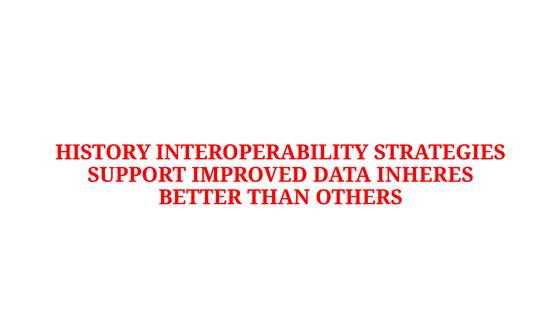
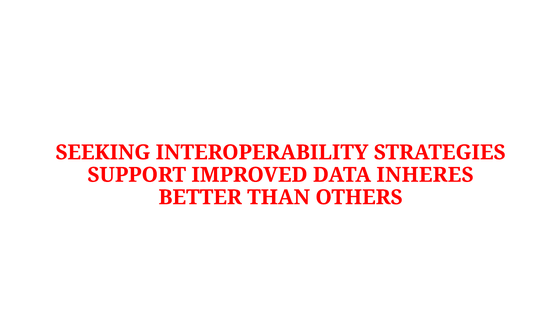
HISTORY: HISTORY -> SEEKING (103, 153)
